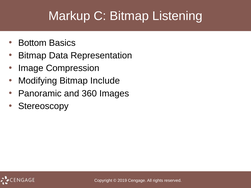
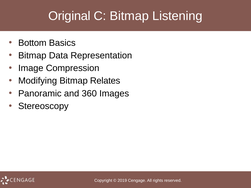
Markup: Markup -> Original (69, 16)
Include: Include -> Relates (105, 81)
